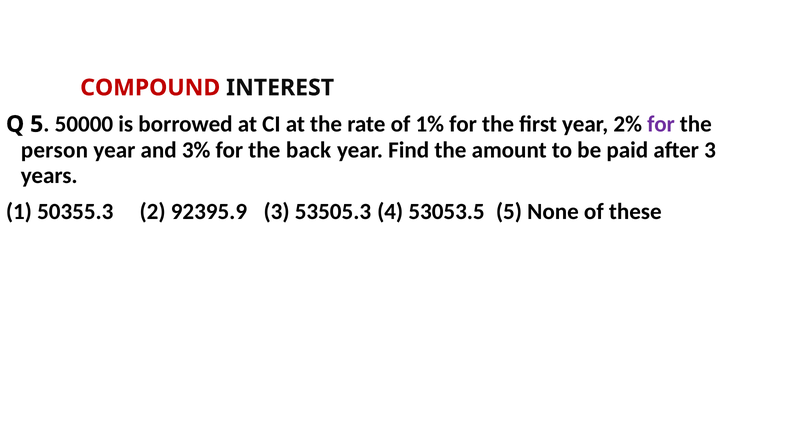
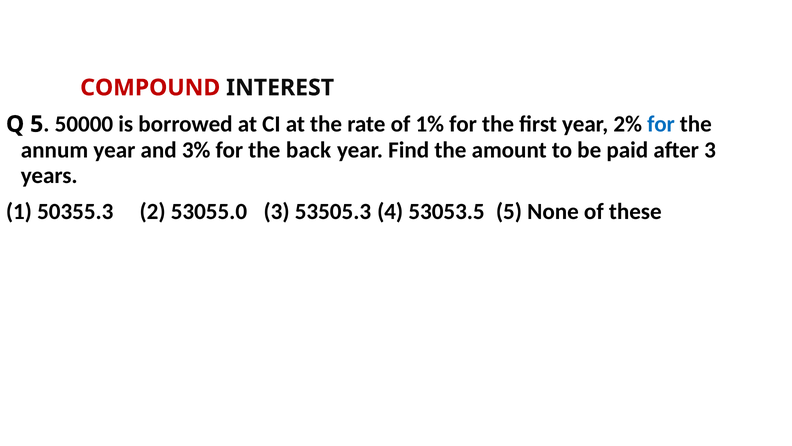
for colour: purple -> blue (661, 124)
person: person -> annum (54, 150)
92395.9: 92395.9 -> 53055.0 (209, 211)
